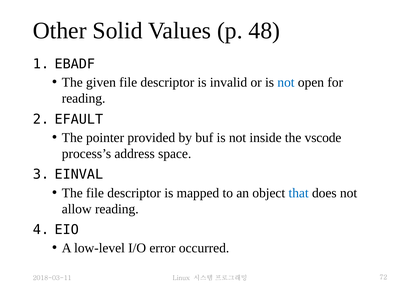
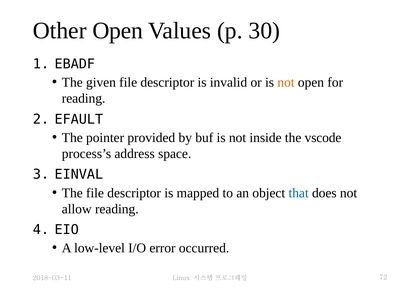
Other Solid: Solid -> Open (118, 31)
48: 48 -> 30 (264, 31)
not colour: blue -> orange (286, 82)
